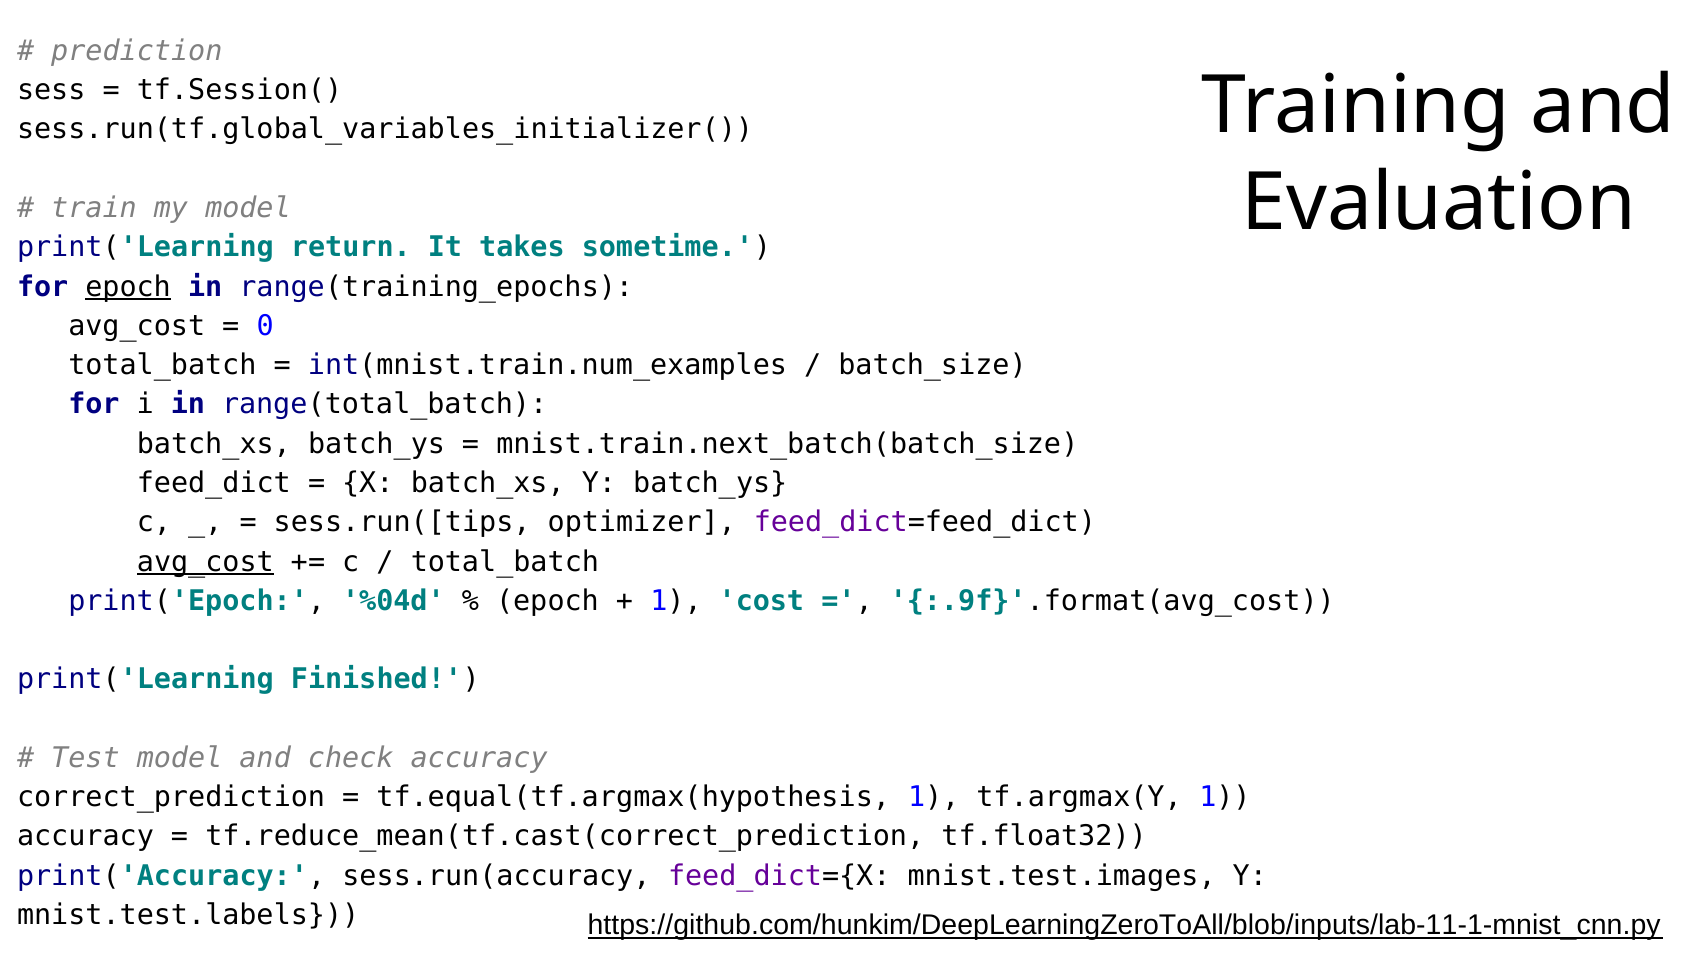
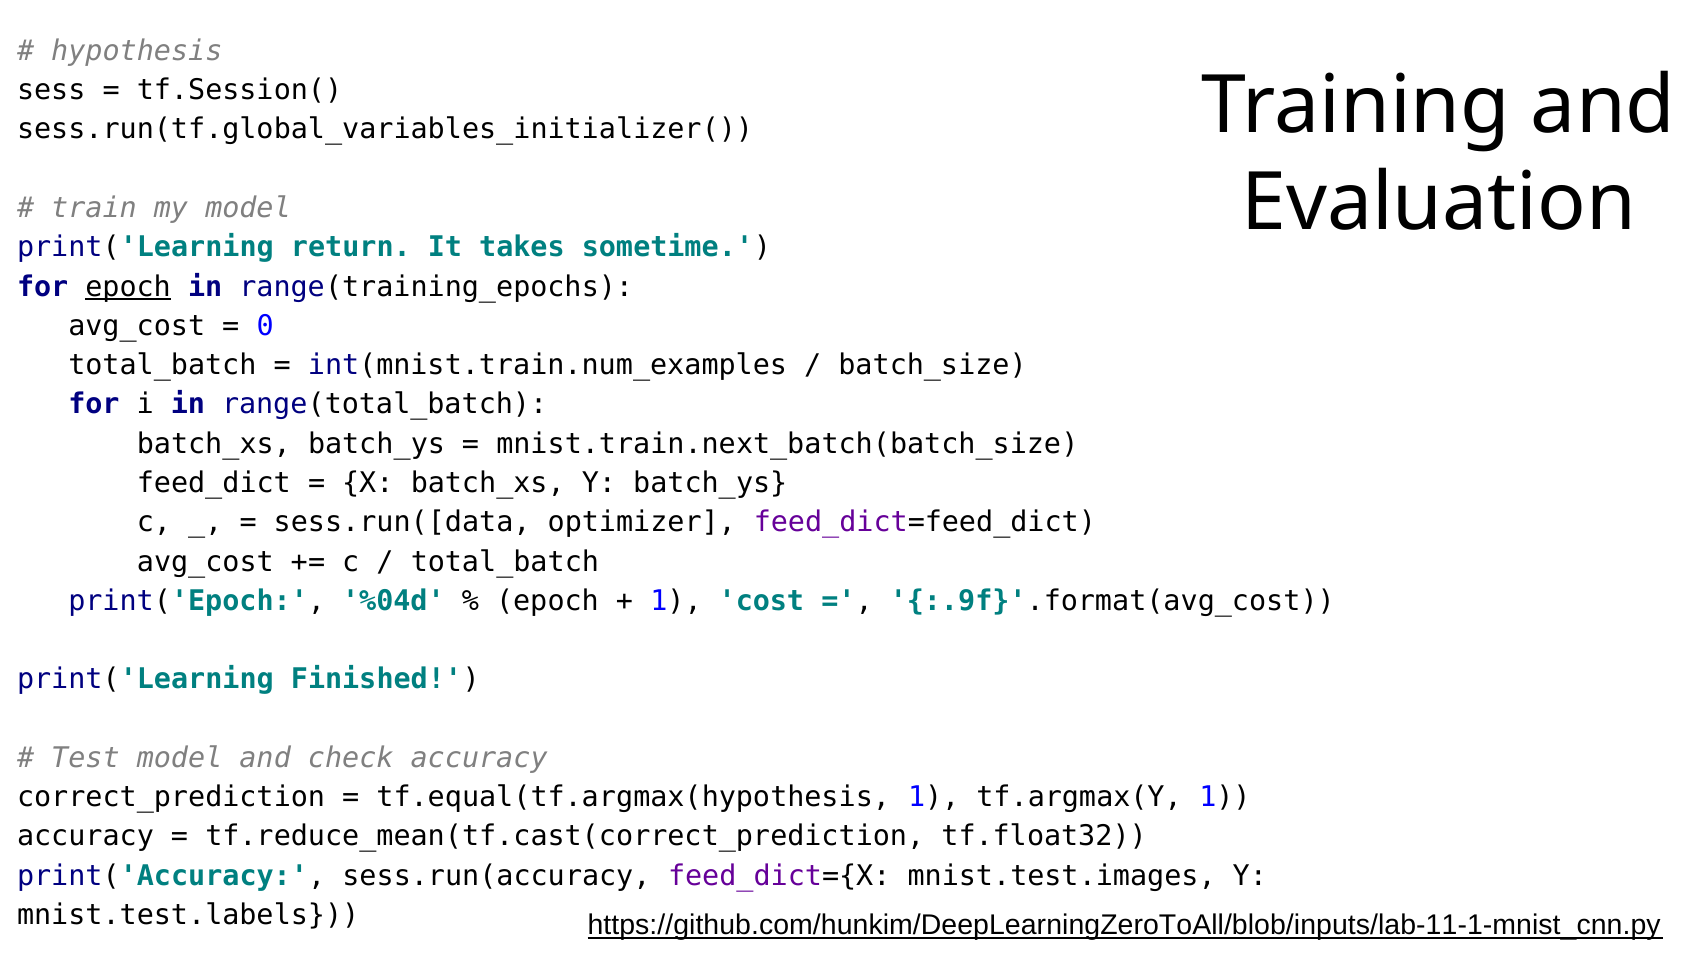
prediction: prediction -> hypothesis (137, 51)
sess.run([tips: sess.run([tips -> sess.run([data (402, 522)
avg_cost underline: present -> none (205, 562)
